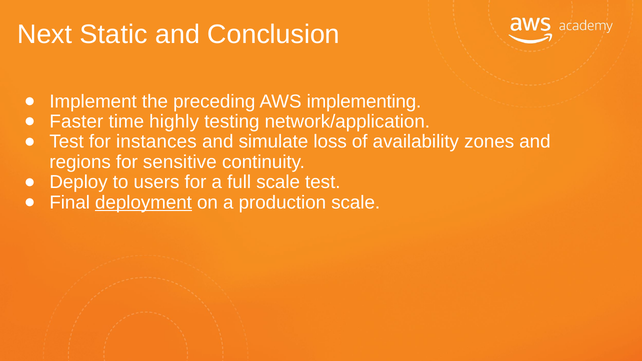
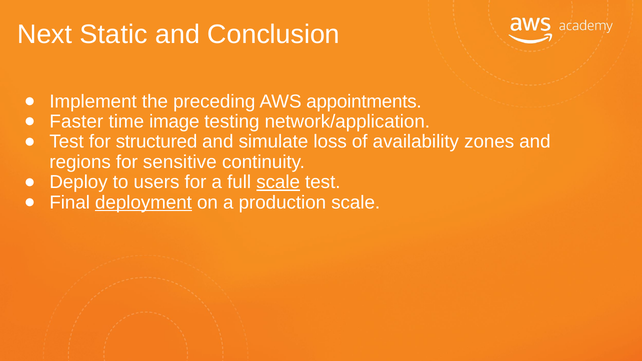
implementing: implementing -> appointments (364, 101)
highly: highly -> image (174, 122)
instances: instances -> structured (157, 142)
scale underline: none -> present (278, 182)
